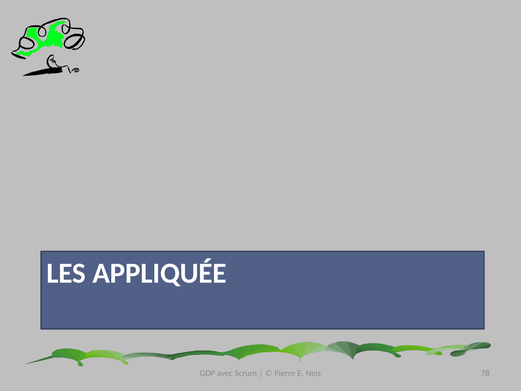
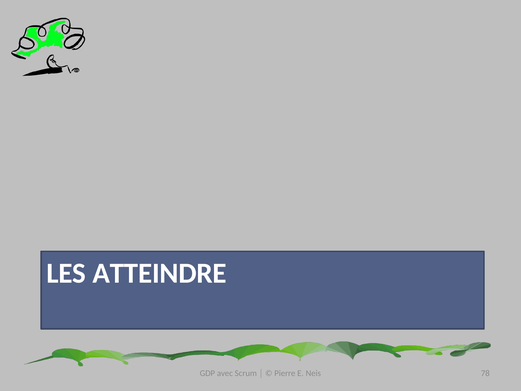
APPLIQUÉE: APPLIQUÉE -> ATTEINDRE (160, 273)
